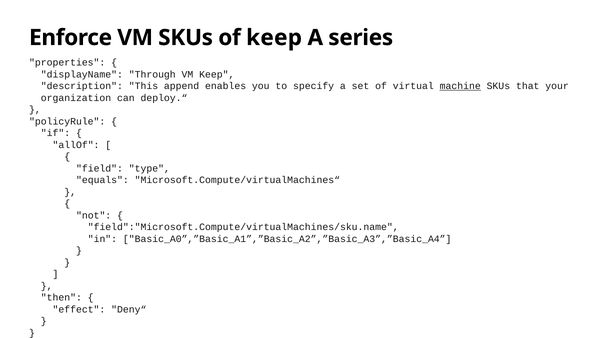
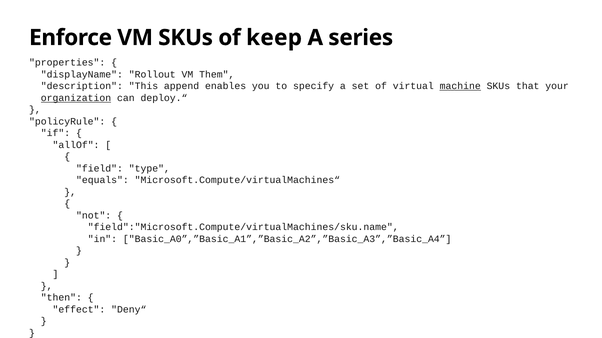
Through: Through -> Rollout (152, 75)
VM Keep: Keep -> Them (217, 75)
organization underline: none -> present (76, 98)
